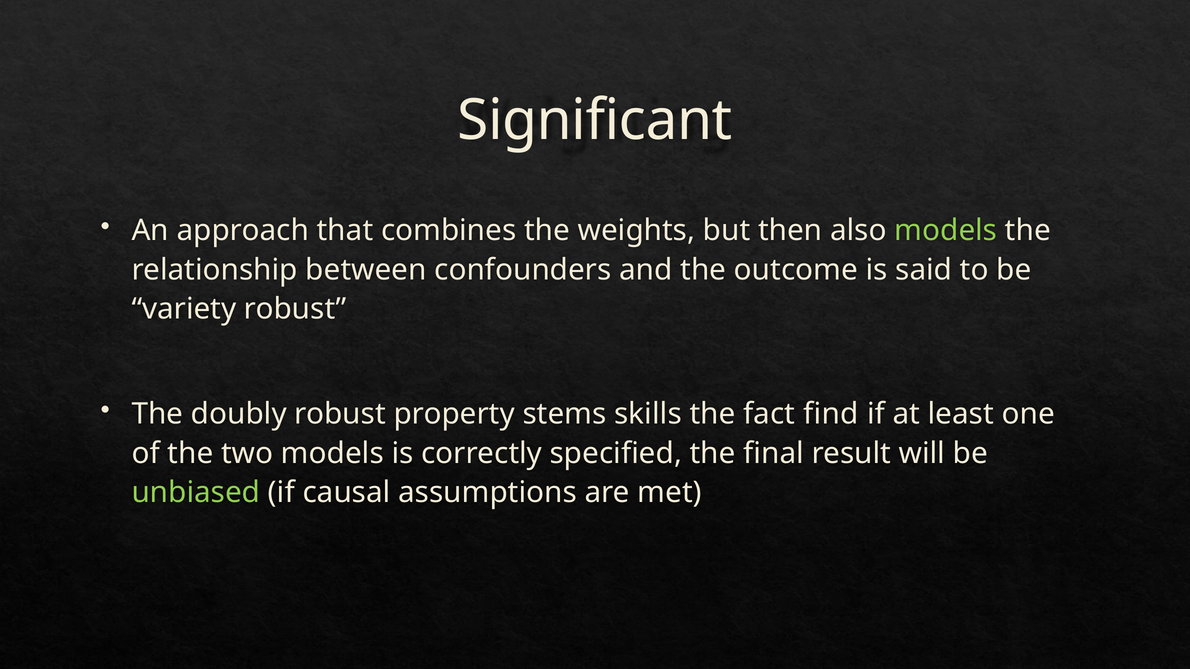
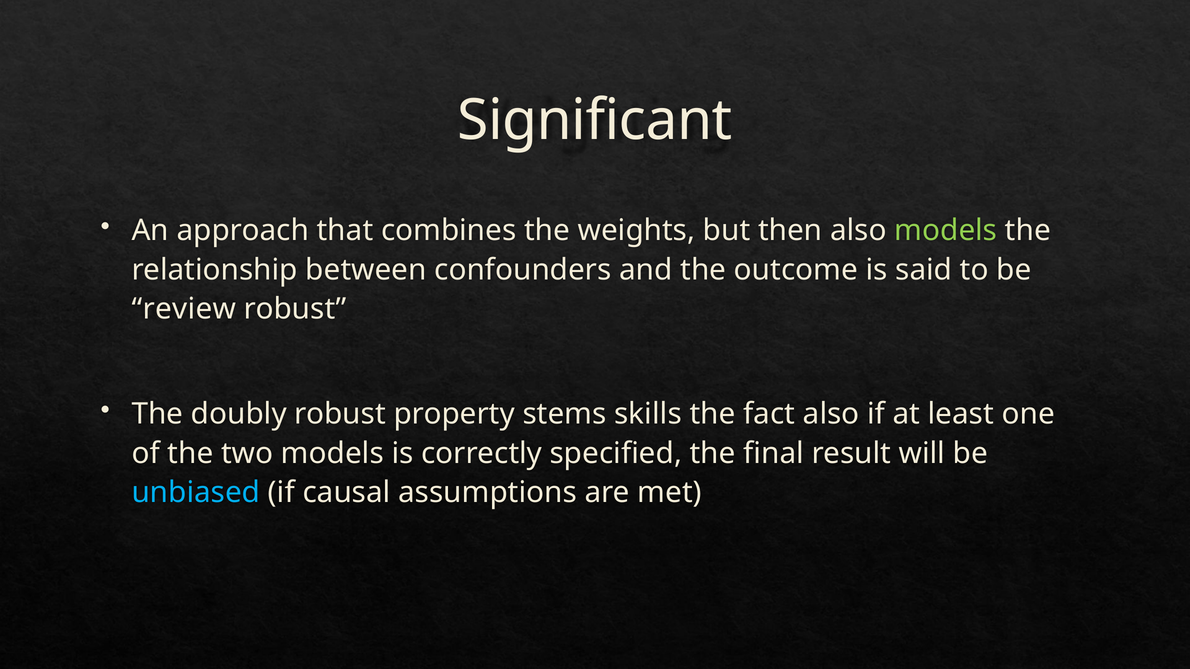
variety: variety -> review (184, 309)
fact find: find -> also (831, 414)
unbiased colour: light green -> light blue (196, 493)
